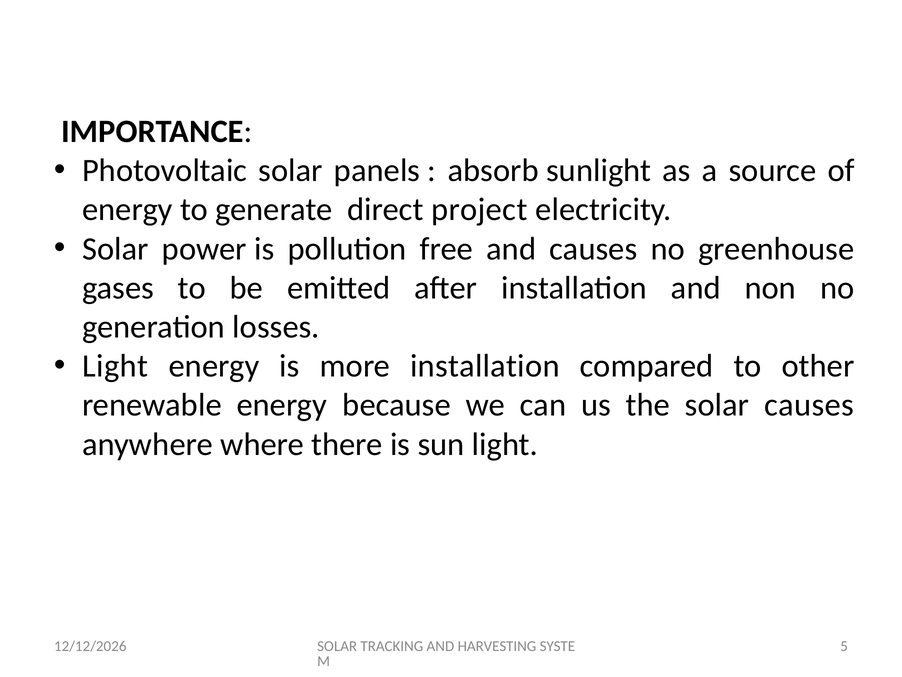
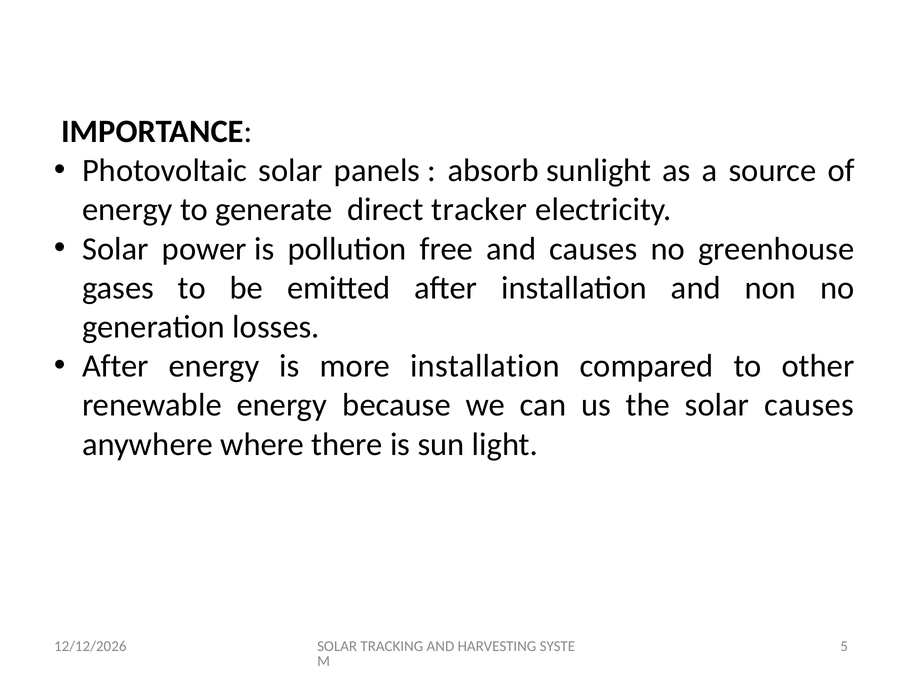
project: project -> tracker (479, 210)
Light: Light -> After (115, 366)
